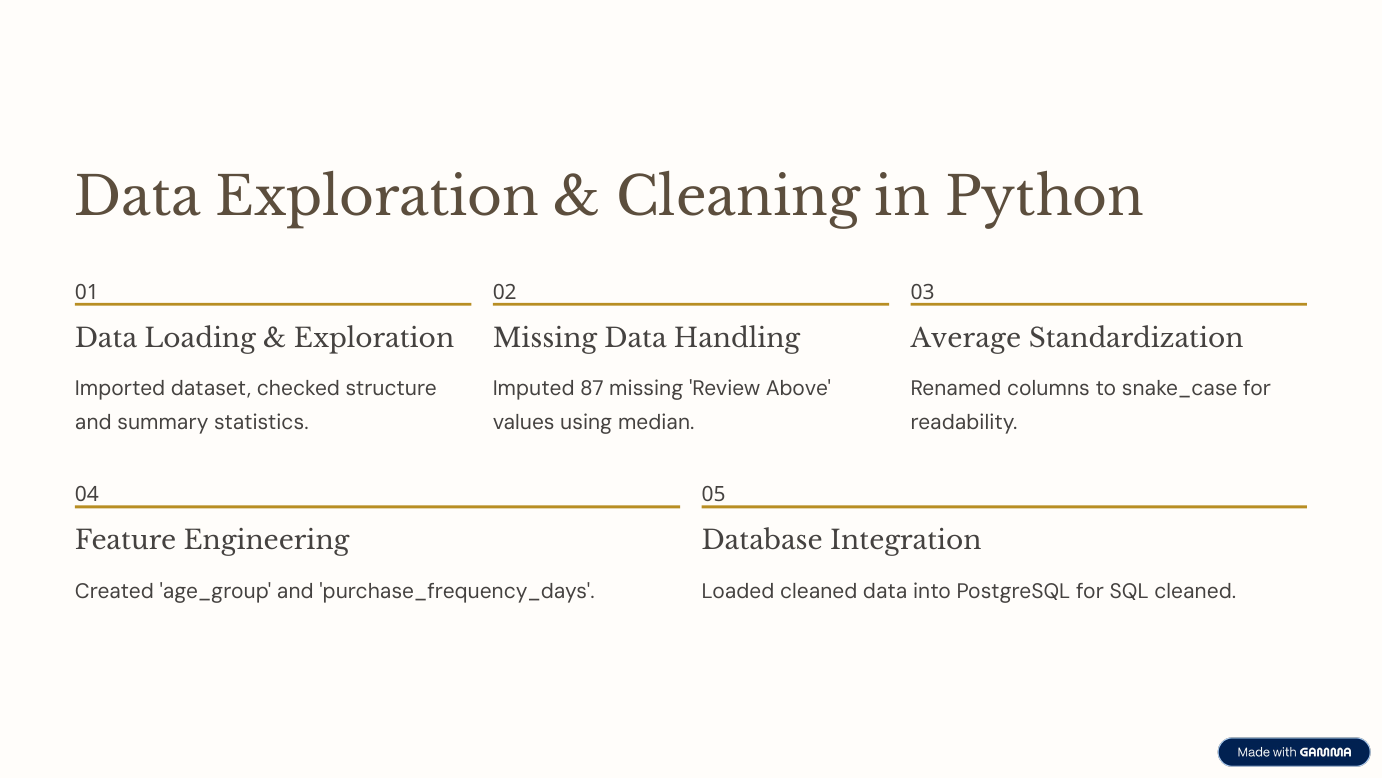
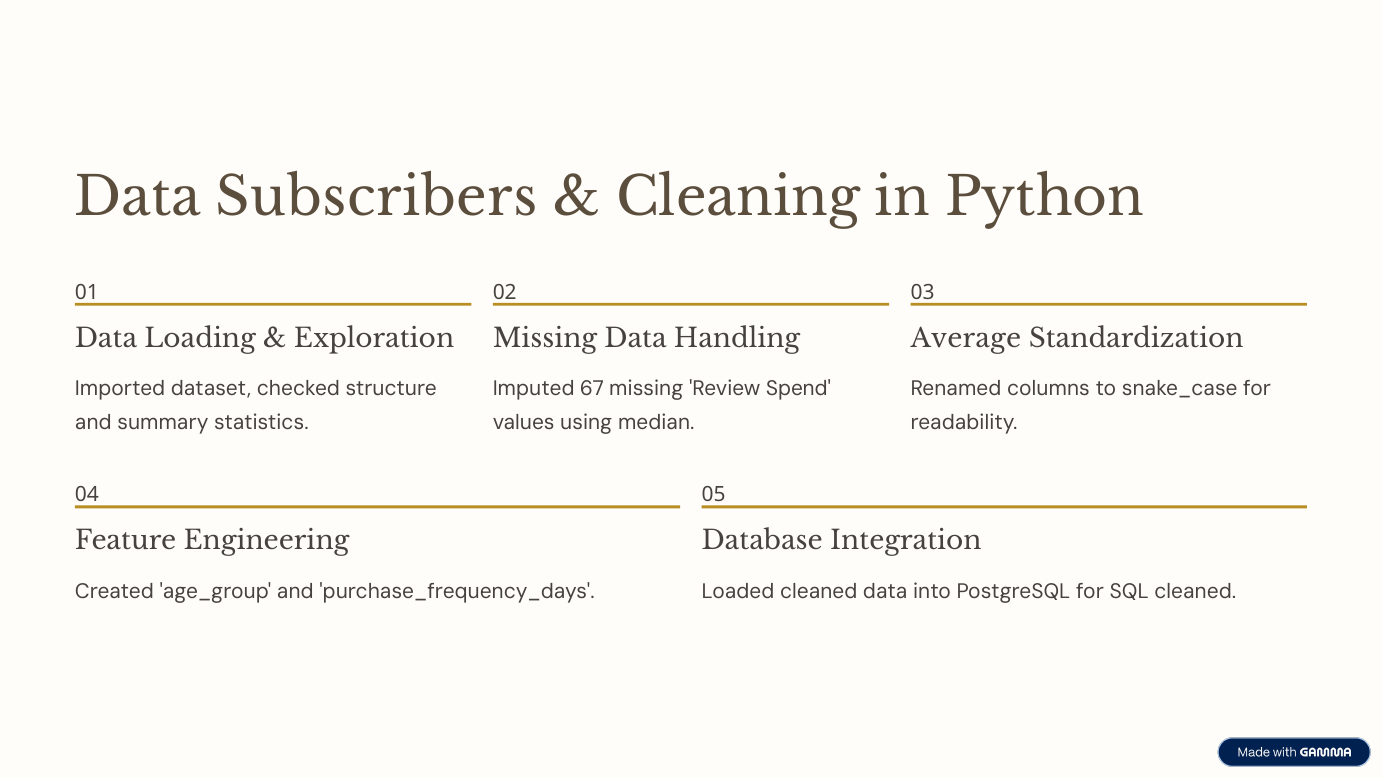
Data Exploration: Exploration -> Subscribers (377, 198)
87: 87 -> 67 (592, 388)
Above: Above -> Spend (798, 388)
